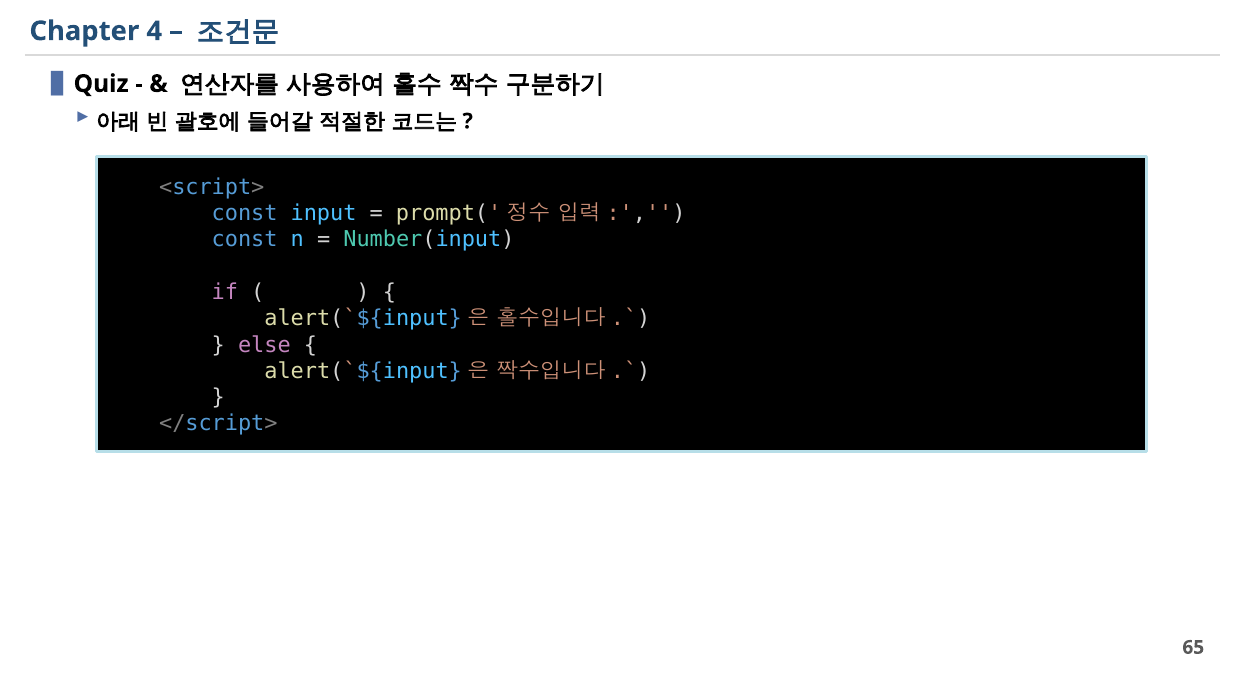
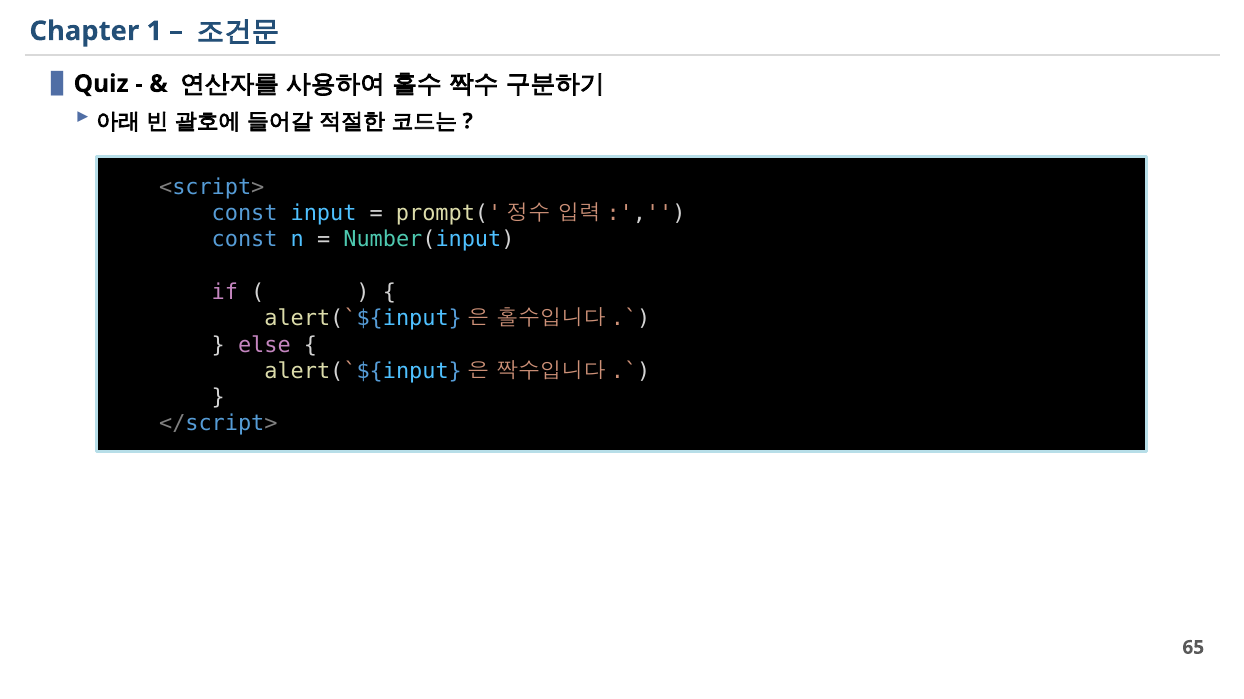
4: 4 -> 1 (154, 31)
